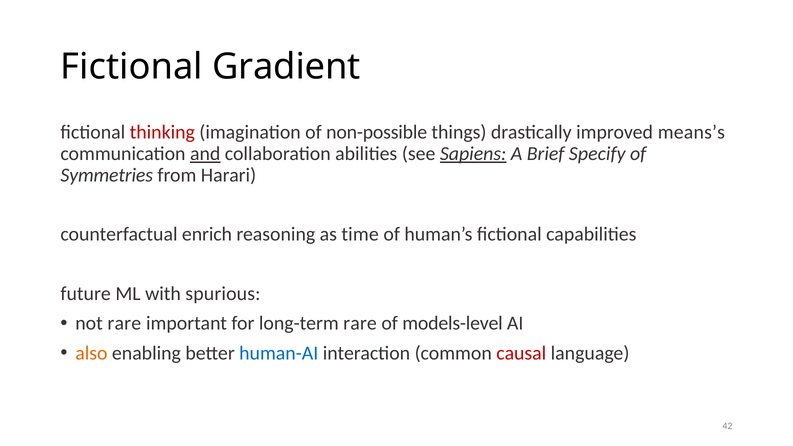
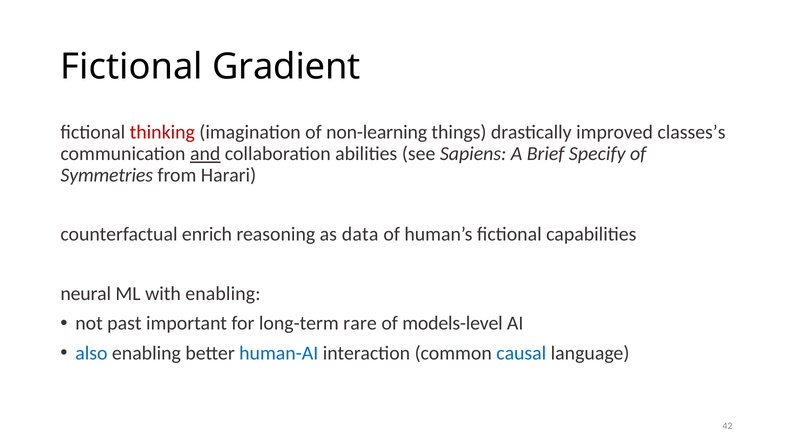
non-possible: non-possible -> non-learning (377, 132)
means’s: means’s -> classes’s (691, 132)
Sapiens underline: present -> none (473, 154)
time: time -> data (360, 234)
future: future -> neural (86, 294)
with spurious: spurious -> enabling (223, 294)
not rare: rare -> past (124, 323)
also colour: orange -> blue (91, 353)
causal colour: red -> blue (521, 353)
